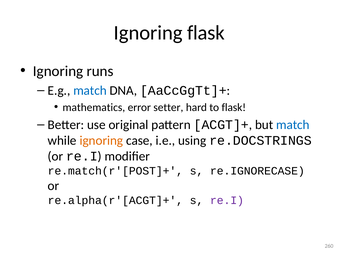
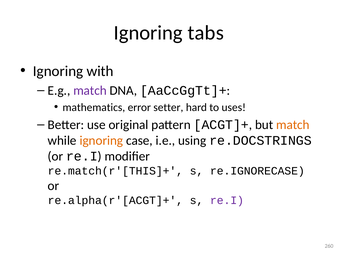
Ignoring flask: flask -> tabs (206, 33)
runs: runs -> with (100, 71)
match colour: blue -> purple (90, 90)
to flask: flask -> uses (234, 107)
match colour: blue -> orange (293, 125)
re.match(r'[POST]+: re.match(r'[POST]+ -> re.match(r'[THIS]+ (115, 171)
